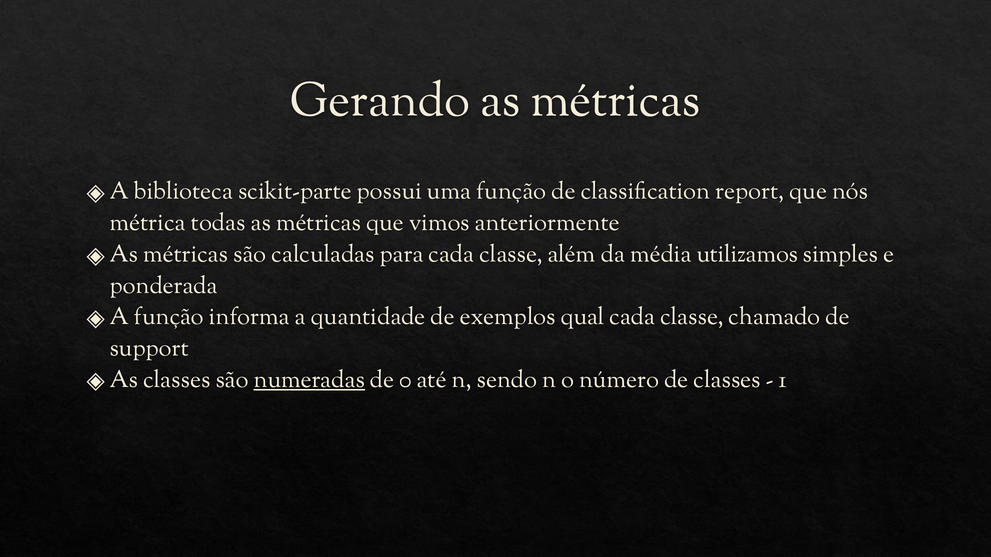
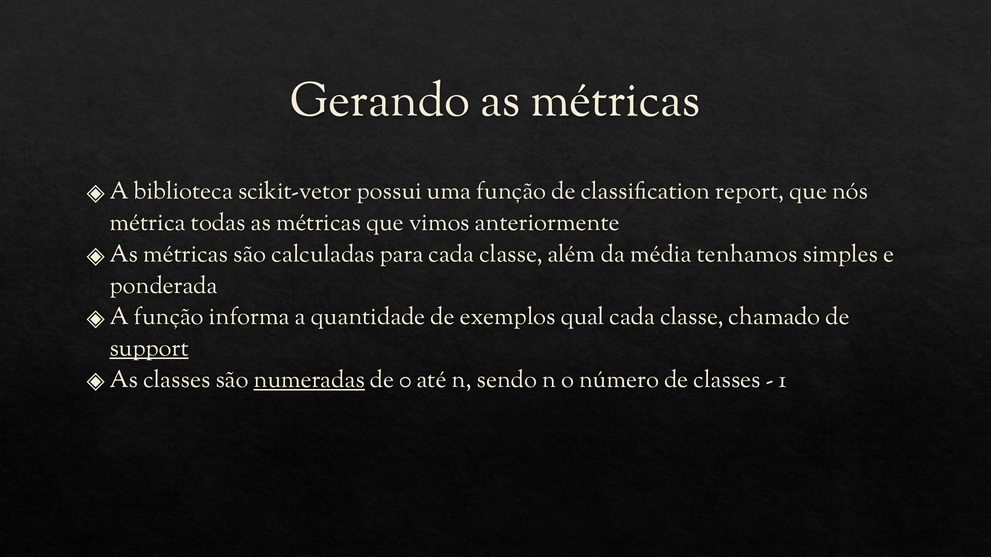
scikit-parte: scikit-parte -> scikit-vetor (295, 191)
utilizamos: utilizamos -> tenhamos (747, 254)
support underline: none -> present (149, 348)
